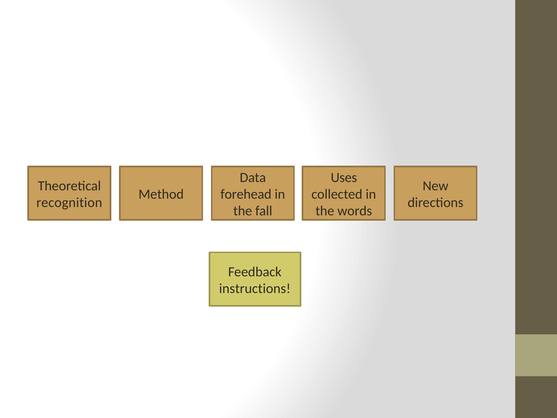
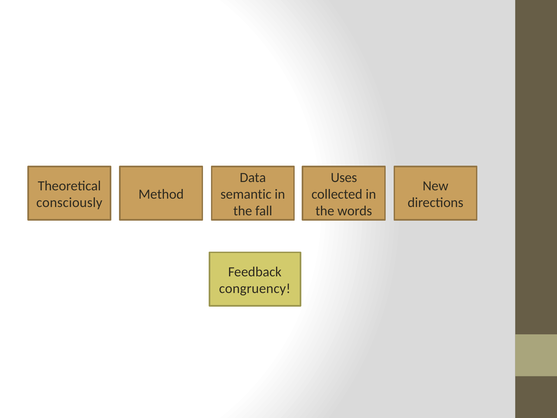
forehead: forehead -> semantic (246, 194)
recognition: recognition -> consciously (69, 202)
instructions: instructions -> congruency (255, 288)
